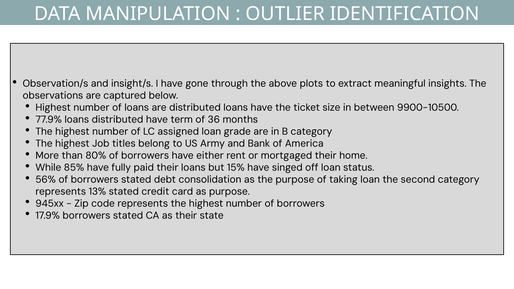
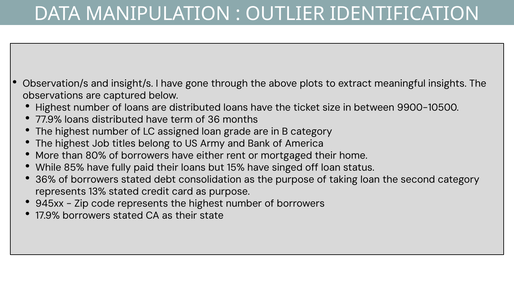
56%: 56% -> 36% (46, 180)
